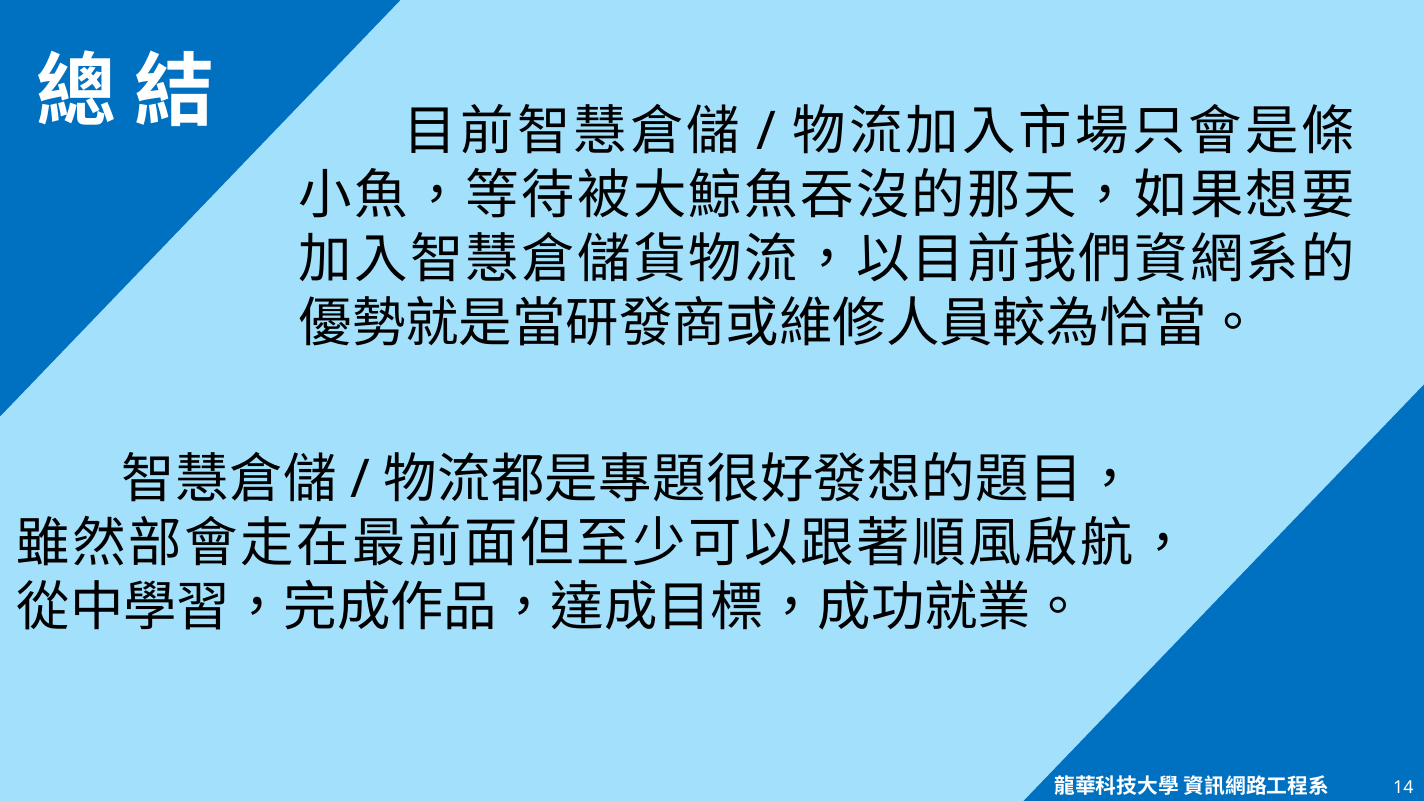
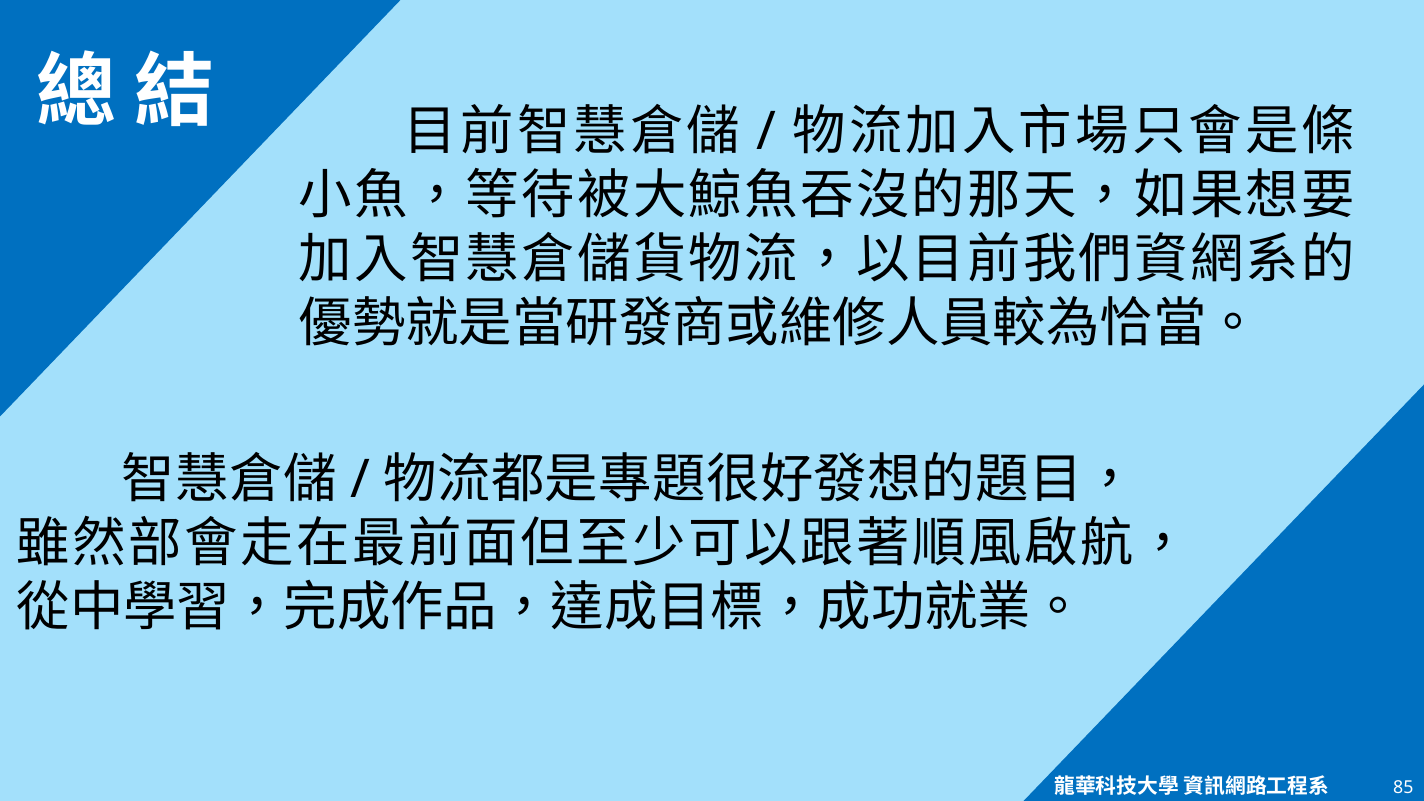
14: 14 -> 85 (1403, 787)
